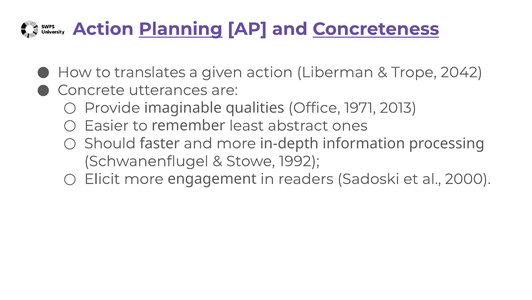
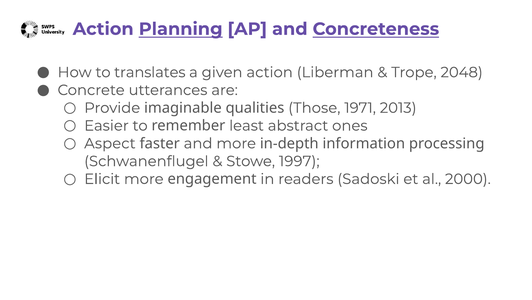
2042: 2042 -> 2048 (462, 72)
Office: Office -> Those (314, 108)
Should: Should -> Aspect (110, 143)
1992: 1992 -> 1997 (299, 161)
